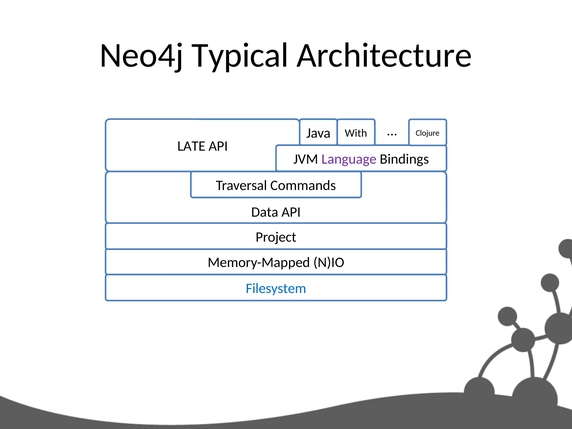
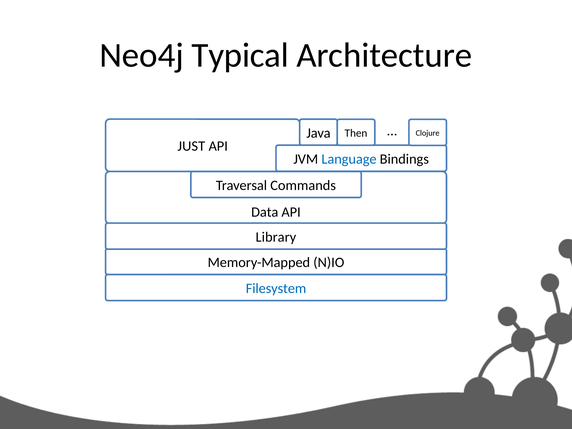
With: With -> Then (356, 133)
LATE: LATE -> JUST (191, 146)
Language colour: purple -> blue (349, 159)
Project: Project -> Library (276, 237)
